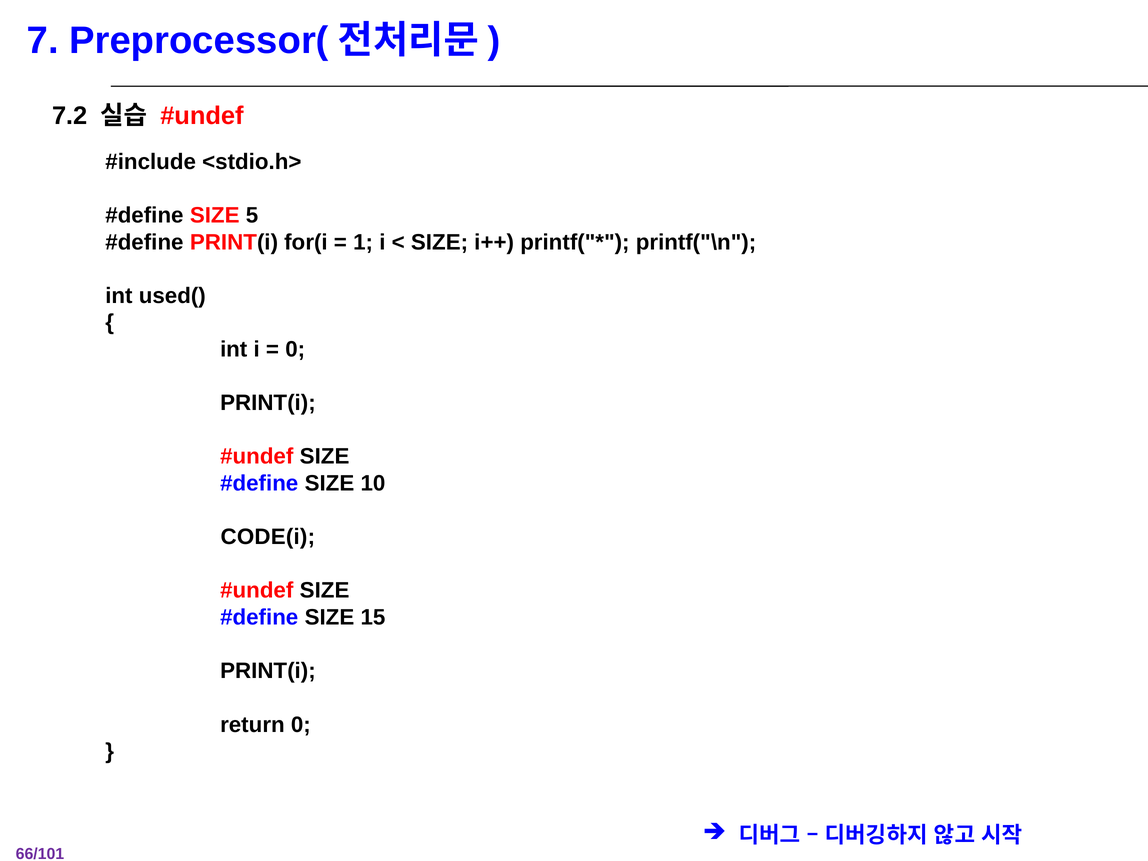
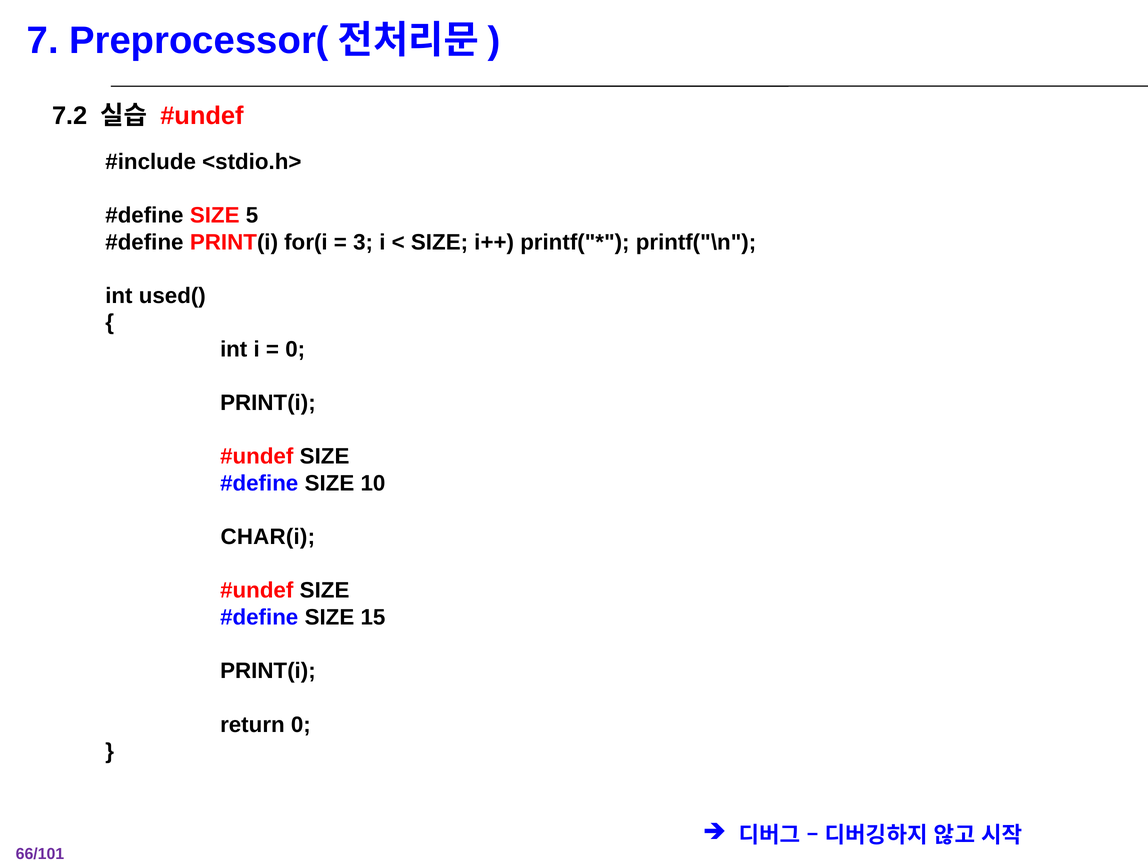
1: 1 -> 3 (363, 242)
CODE(i: CODE(i -> CHAR(i (268, 537)
